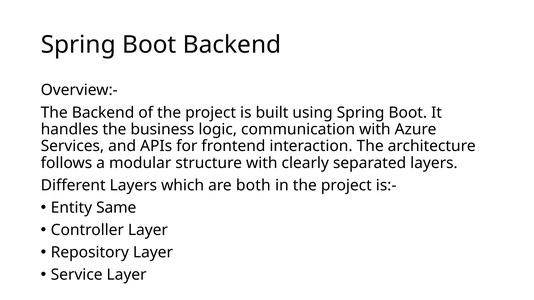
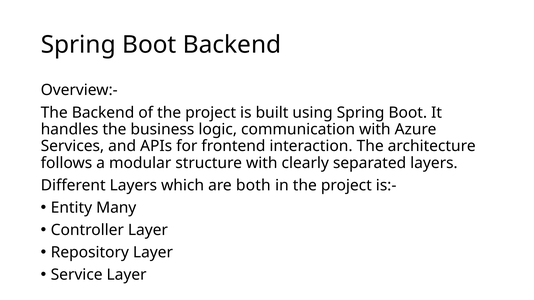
Same: Same -> Many (116, 208)
